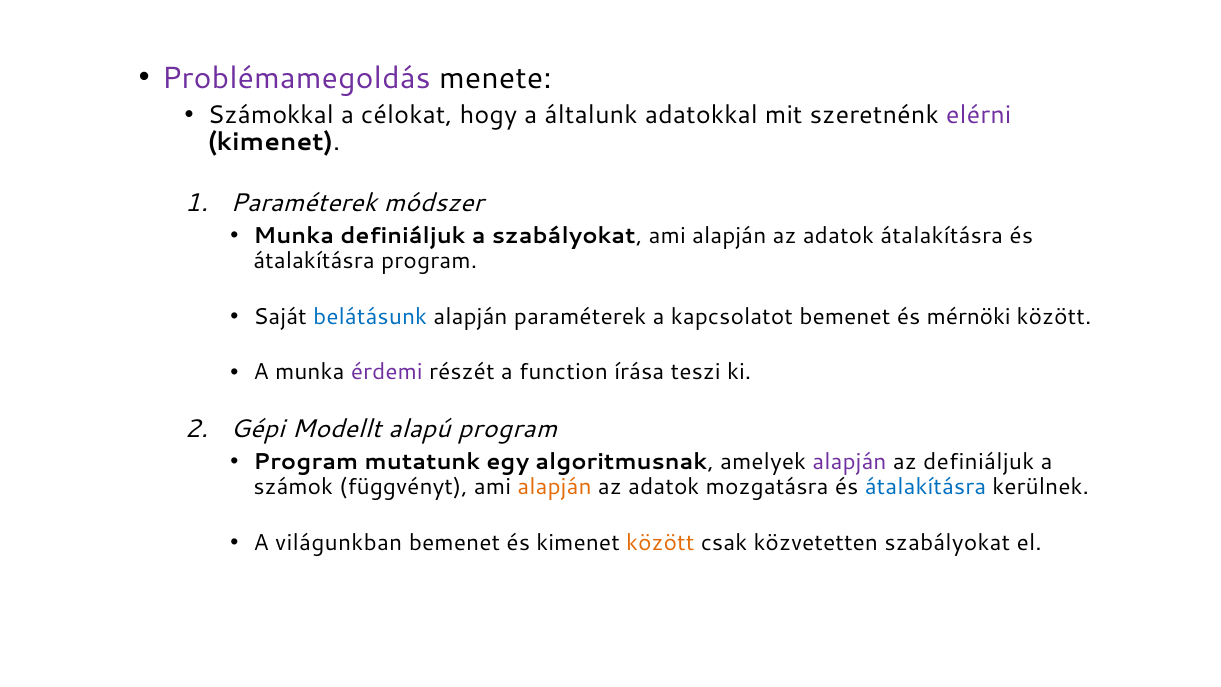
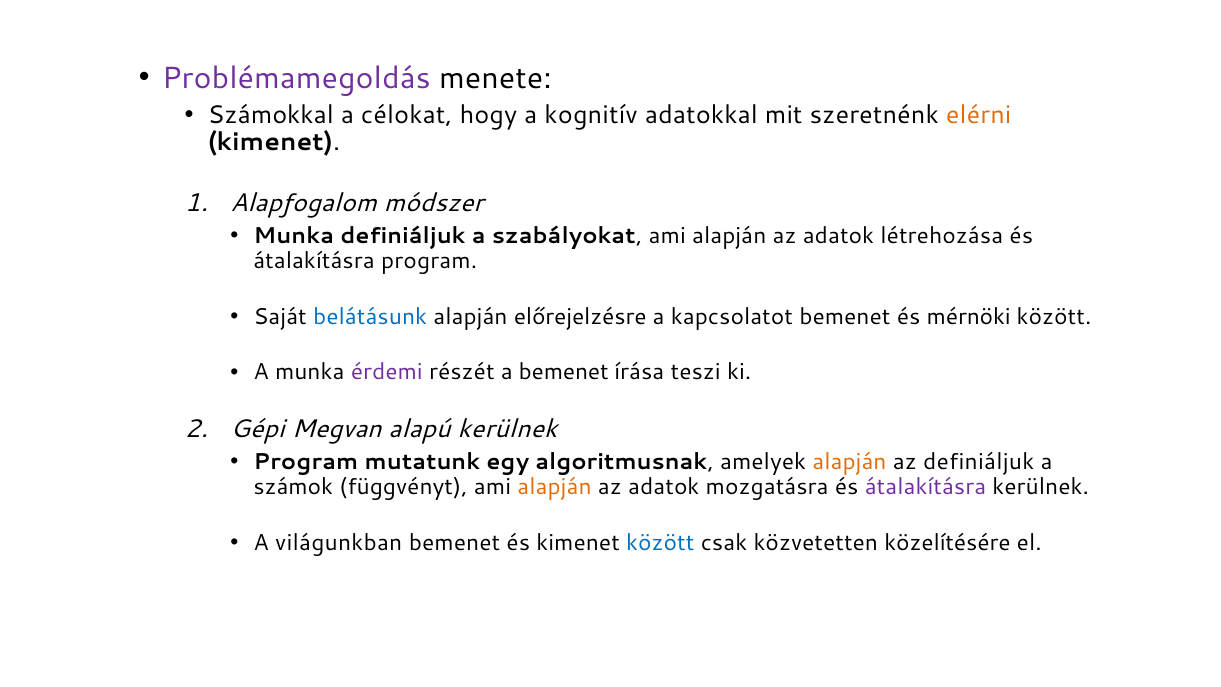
általunk: általunk -> kognitív (591, 115)
elérni colour: purple -> orange (979, 115)
Paraméterek: Paraméterek -> Alapfogalom (304, 203)
adatok átalakításra: átalakításra -> létrehozása (942, 236)
alapján paraméterek: paraméterek -> előrejelzésre (580, 316)
a function: function -> bemenet (564, 372)
Modellt: Modellt -> Megvan (337, 429)
alapú program: program -> kerülnek (507, 429)
alapján colour: purple -> orange (850, 462)
átalakításra colour: blue -> purple (926, 487)
között colour: orange -> blue (660, 542)
közvetetten szabályokat: szabályokat -> közelítésére (948, 542)
